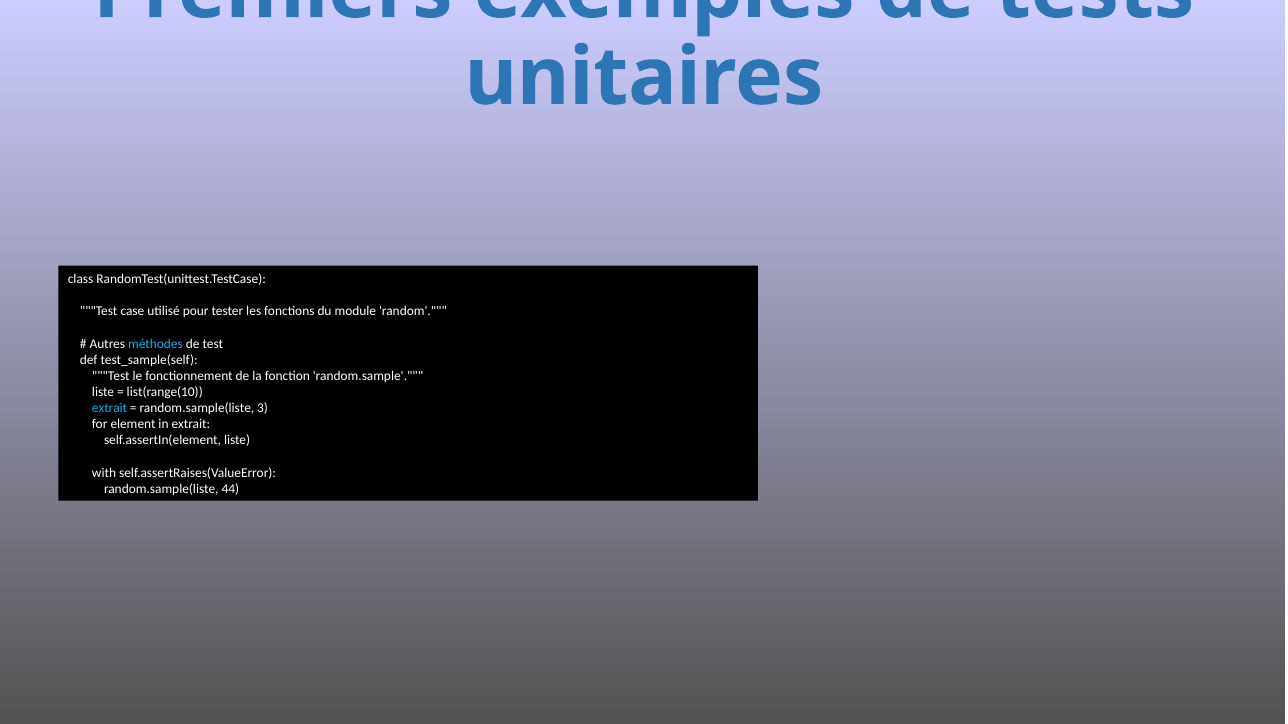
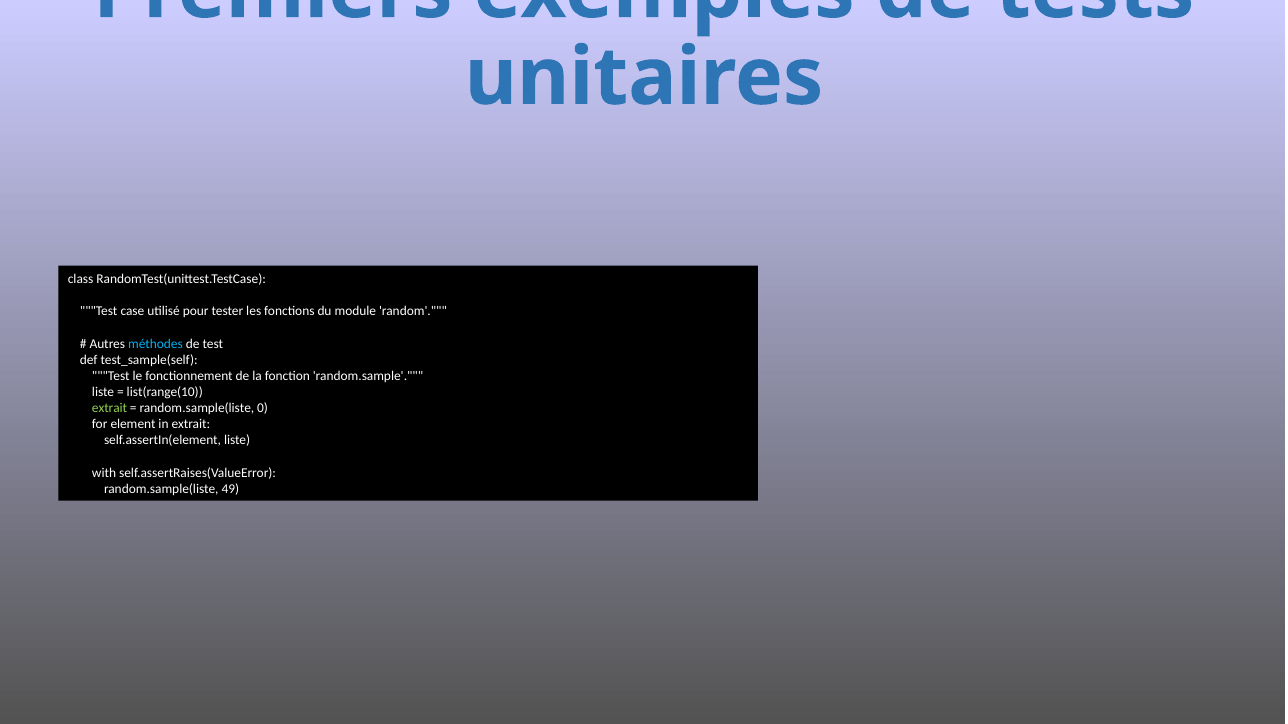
extrait colour: light blue -> light green (110, 409)
3: 3 -> 0 (263, 409)
44: 44 -> 49 (230, 489)
